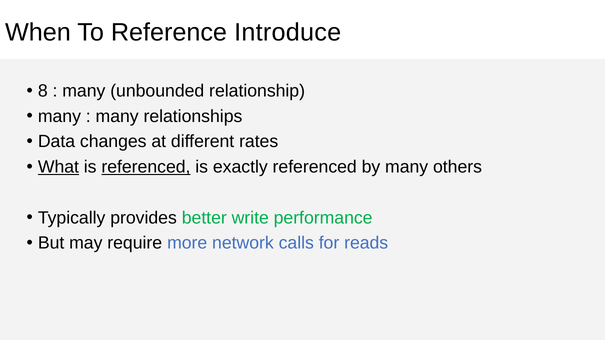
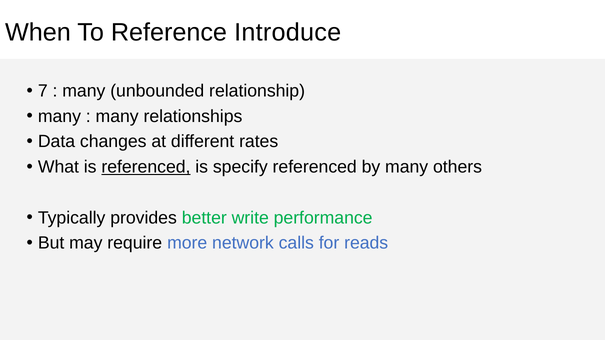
8: 8 -> 7 (43, 91)
What underline: present -> none (58, 167)
exactly: exactly -> specify (240, 167)
